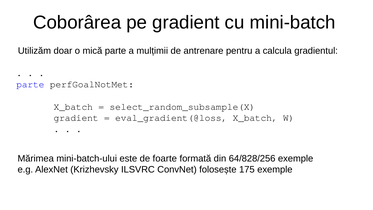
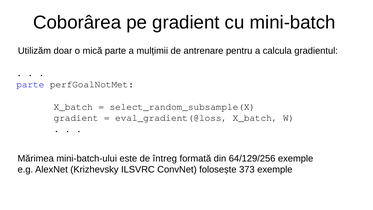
foarte: foarte -> întreg (165, 158)
64/828/256: 64/828/256 -> 64/129/256 (252, 158)
175: 175 -> 373 (247, 170)
